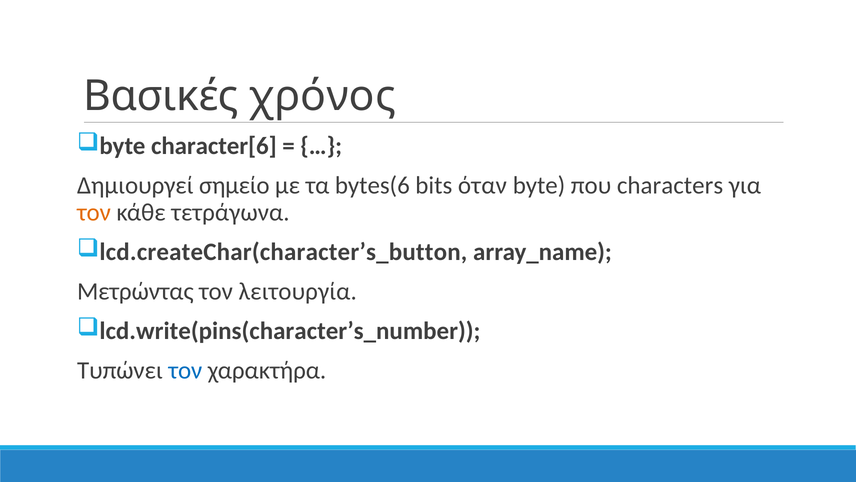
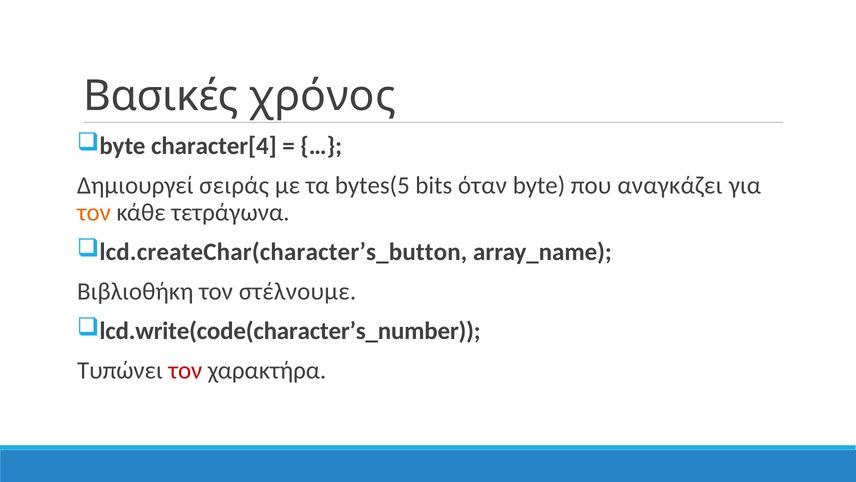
character[6: character[6 -> character[4 (214, 146)
σημείο: σημείο -> σειράς (234, 185)
bytes(6: bytes(6 -> bytes(5 (372, 185)
characters: characters -> αναγκάζει (670, 185)
Μετρώντας: Μετρώντας -> Βιβλιοθήκη (135, 291)
λειτουργία: λειτουργία -> στέλνουμε (298, 291)
lcd.write(pins(character’s_number: lcd.write(pins(character’s_number -> lcd.write(code(character’s_number (290, 331)
τον colour: blue -> red (185, 370)
